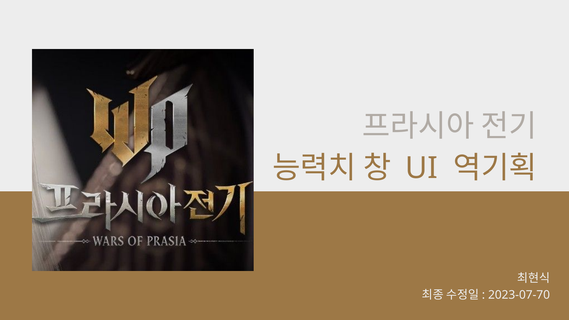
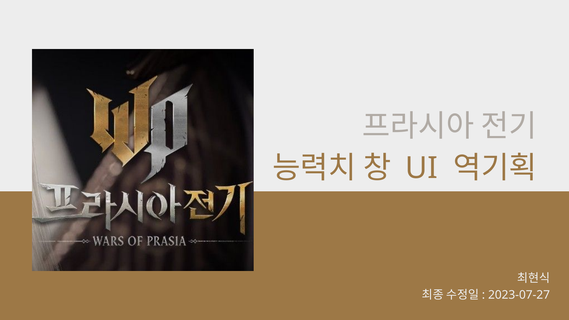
2023-07-70: 2023-07-70 -> 2023-07-27 (519, 295)
